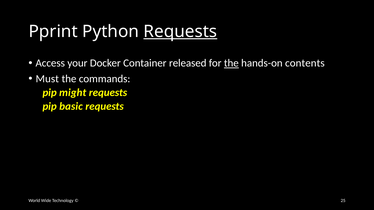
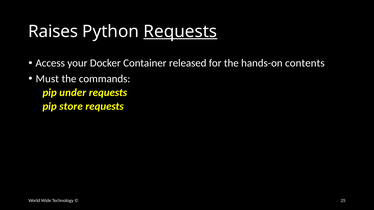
Pprint: Pprint -> Raises (53, 31)
the underline: present -> none (231, 63)
might: might -> under (73, 93)
basic: basic -> store (71, 106)
